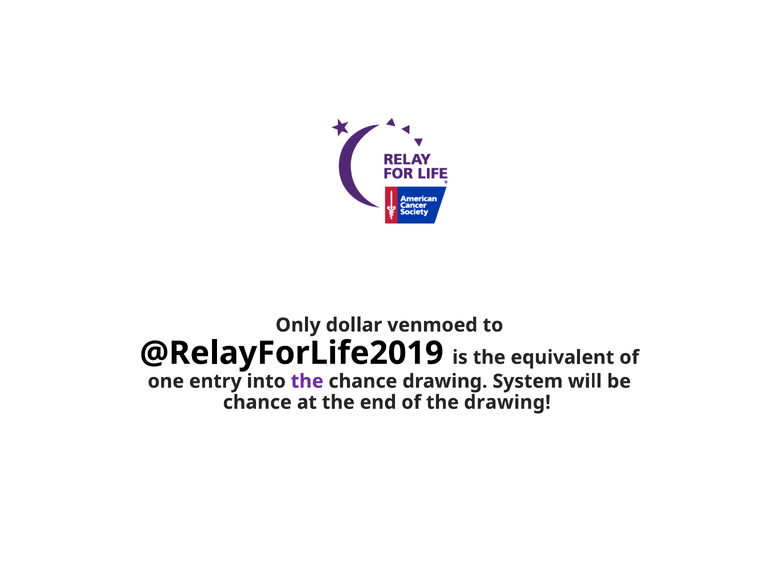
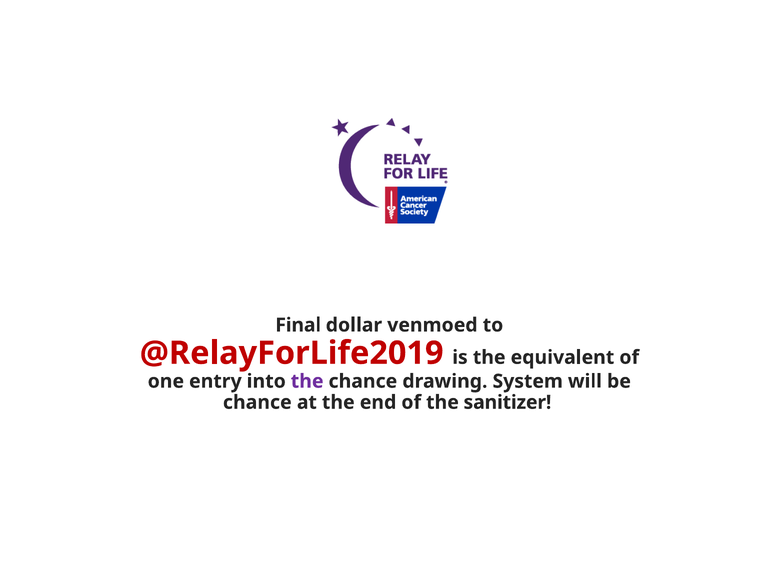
Only: Only -> Final (298, 325)
@RelayForLife2019 colour: black -> red (292, 353)
the drawing: drawing -> sanitizer (507, 402)
